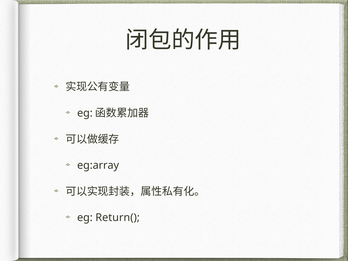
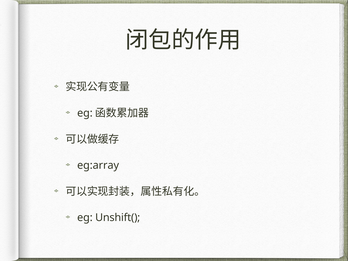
Return(: Return( -> Unshift( (118, 218)
